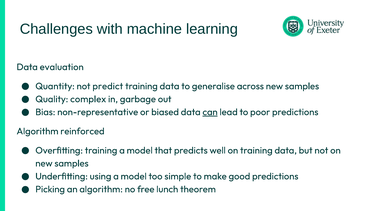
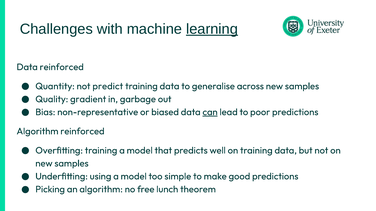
learning underline: none -> present (212, 29)
Data evaluation: evaluation -> reinforced (62, 67)
complex: complex -> gradient (88, 99)
